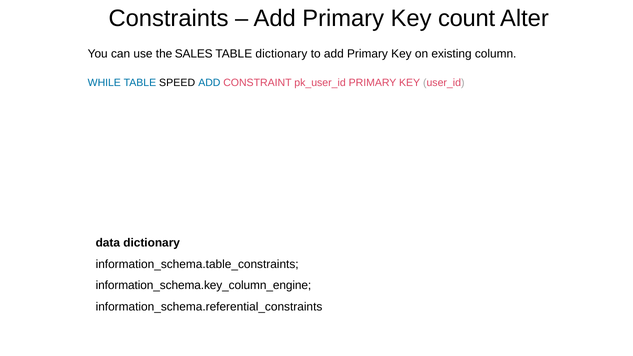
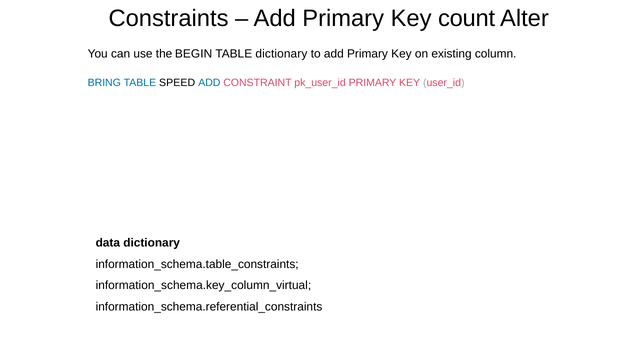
SALES: SALES -> BEGIN (194, 54)
WHILE: WHILE -> BRING (104, 83)
information_schema.key_column_engine: information_schema.key_column_engine -> information_schema.key_column_virtual (203, 286)
